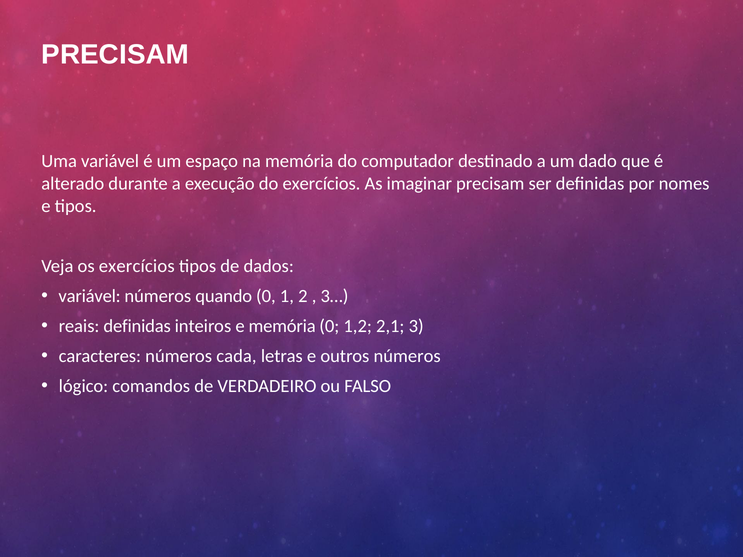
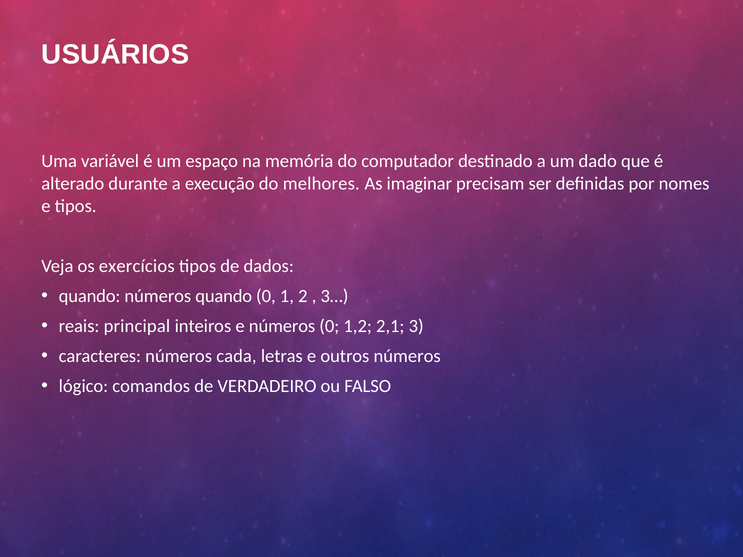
PRECISAM: PRECISAM -> USUÁRIOS (115, 54)
do exercícios: exercícios -> melhores (321, 184)
variável: variável -> quando (90, 296)
reais definidas: definidas -> principal (137, 326)
e memória: memória -> números (282, 326)
